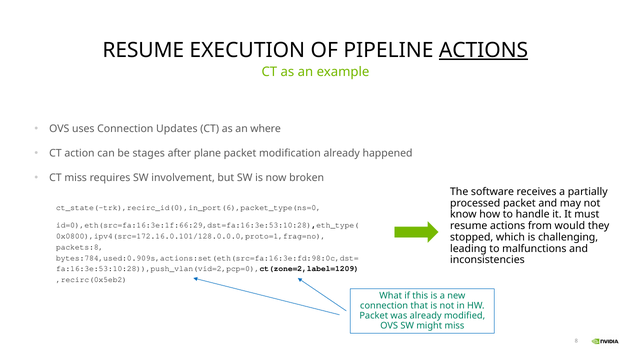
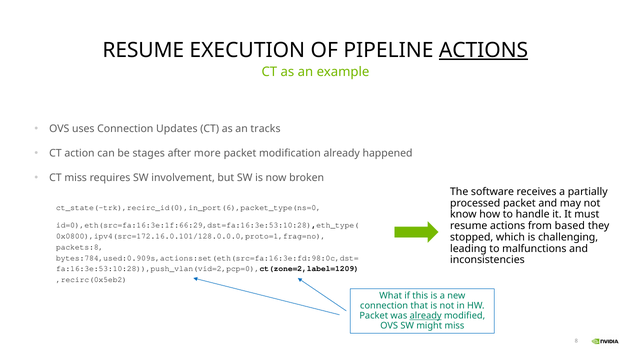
where: where -> tracks (266, 129)
plane: plane -> more (207, 153)
would: would -> based (570, 226)
already underline: none -> present (426, 316)
